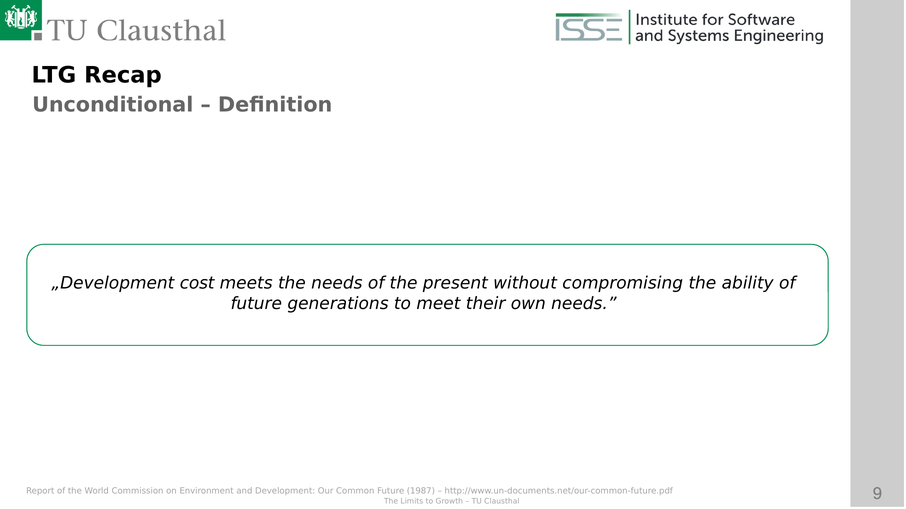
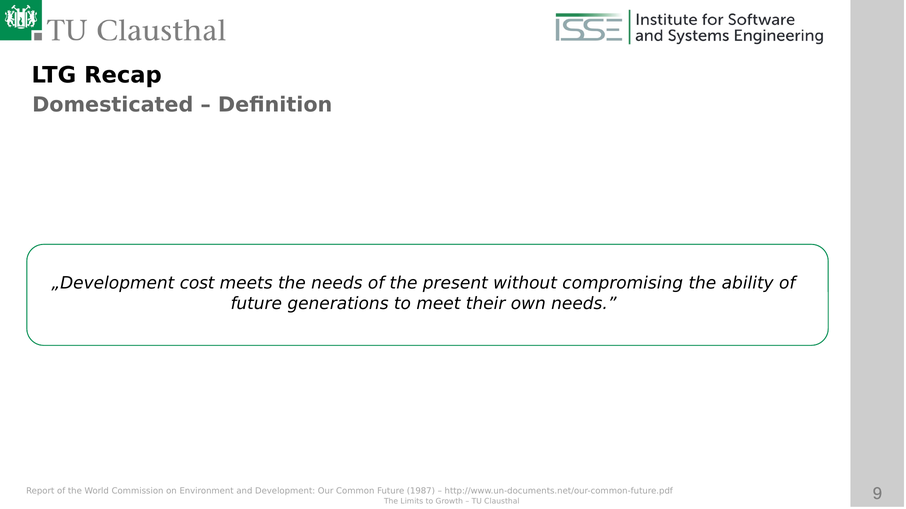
Unconditional: Unconditional -> Domesticated (113, 105)
